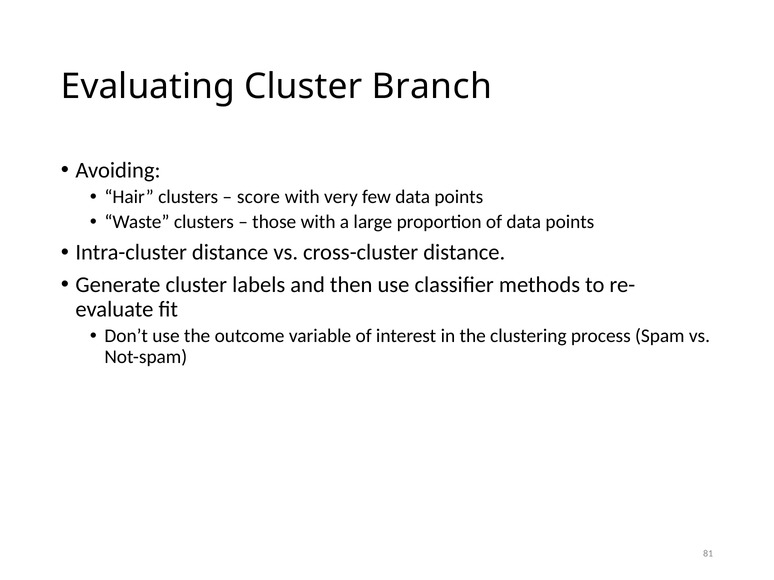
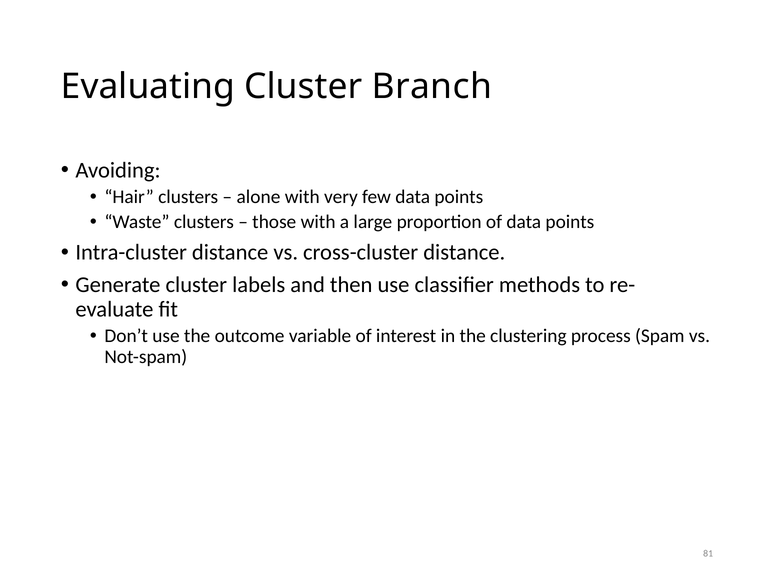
score: score -> alone (258, 197)
